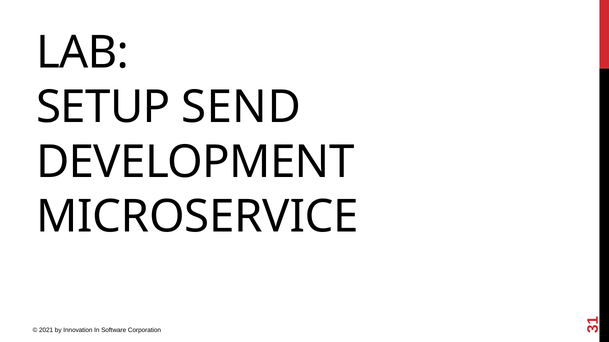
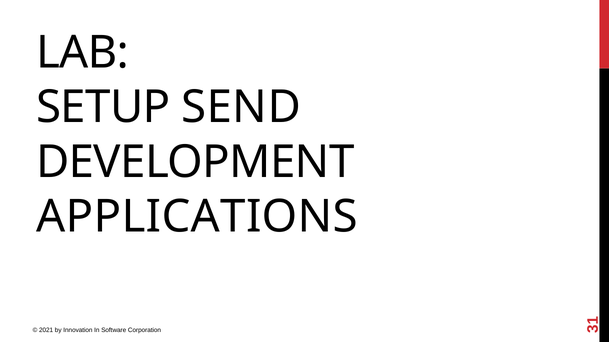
MICROSERVICE: MICROSERVICE -> APPLICATIONS (197, 217)
